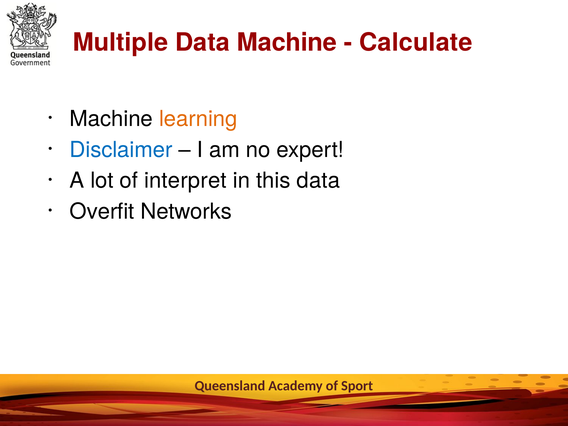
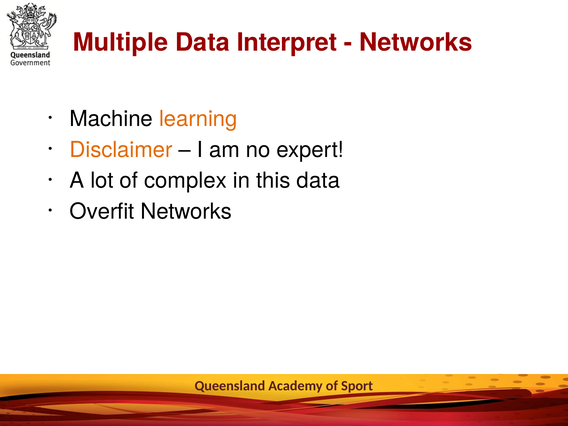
Data Machine: Machine -> Interpret (287, 43)
Calculate: Calculate -> Networks (416, 43)
Disclaimer colour: blue -> orange (121, 150)
interpret: interpret -> complex (185, 181)
